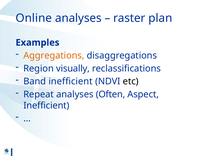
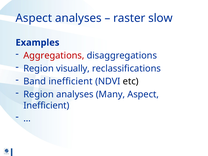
Online: Online -> Aspect (34, 18)
plan: plan -> slow (160, 18)
Aggregations colour: orange -> red (54, 56)
Repeat: Repeat -> Region (39, 94)
Often: Often -> Many (110, 94)
